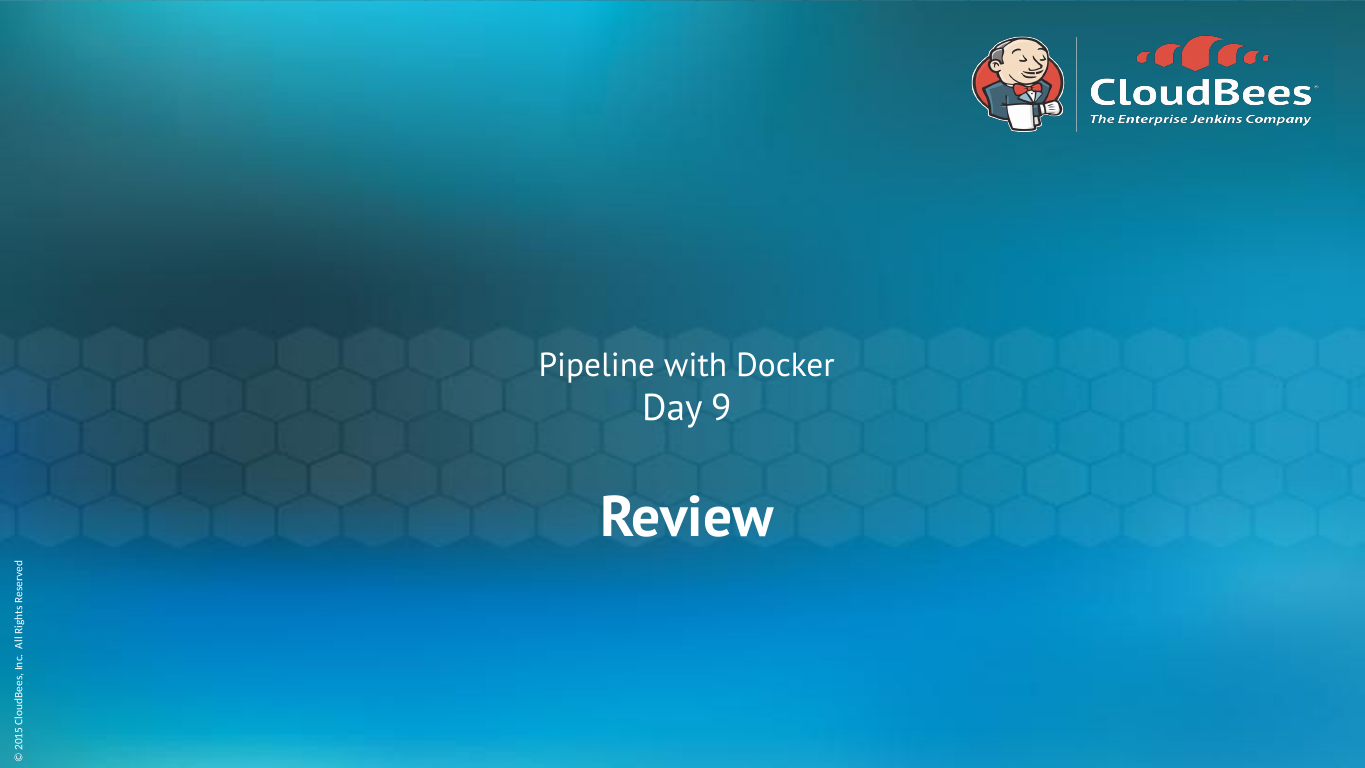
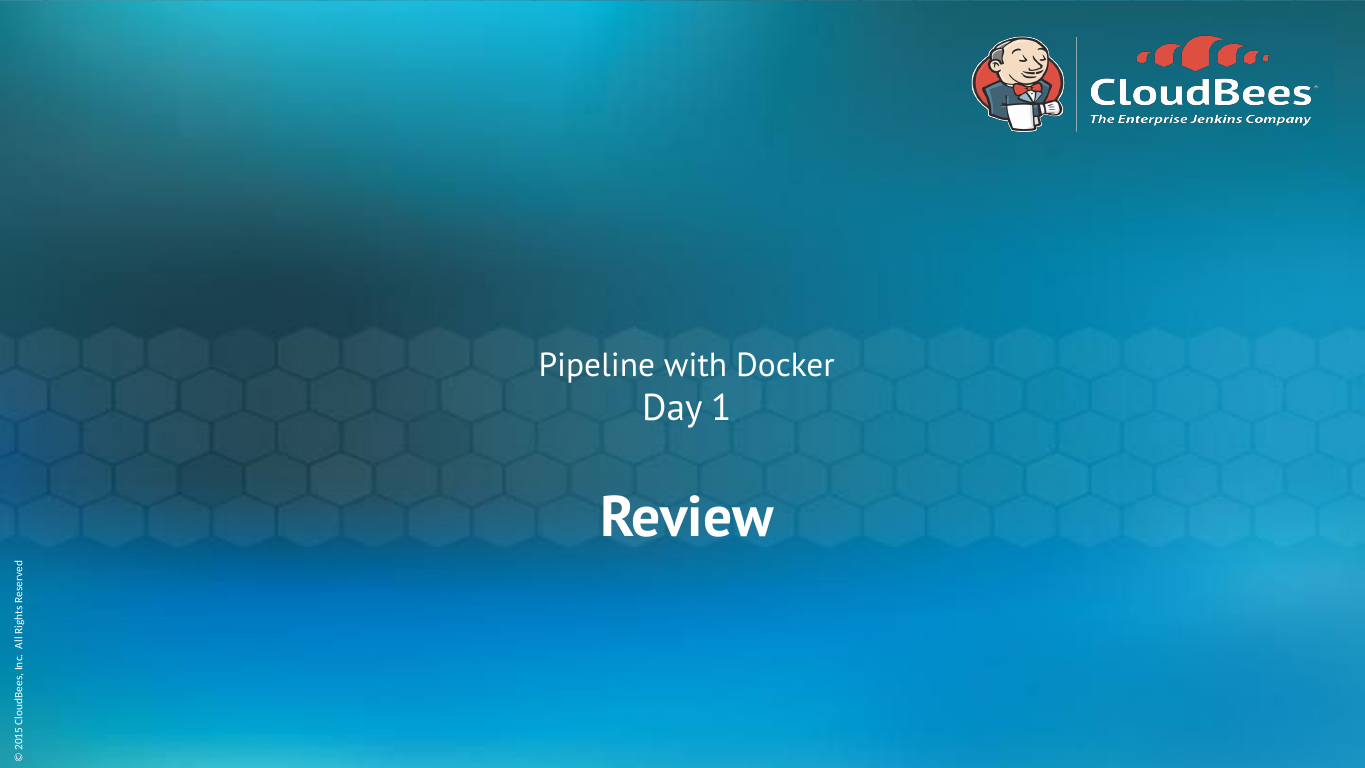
Day 9: 9 -> 1 (721, 408)
